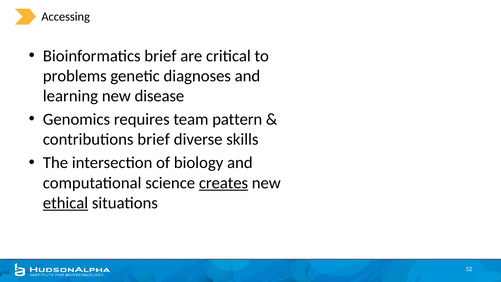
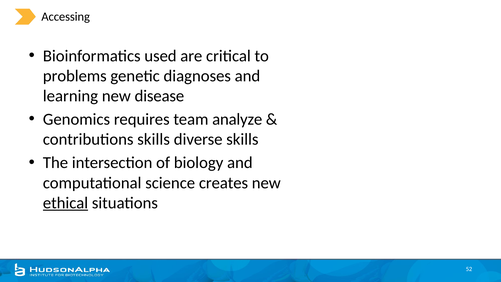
Bioinformatics brief: brief -> used (160, 56)
pattern: pattern -> analyze (237, 119)
contributions brief: brief -> skills (154, 139)
creates underline: present -> none (224, 183)
